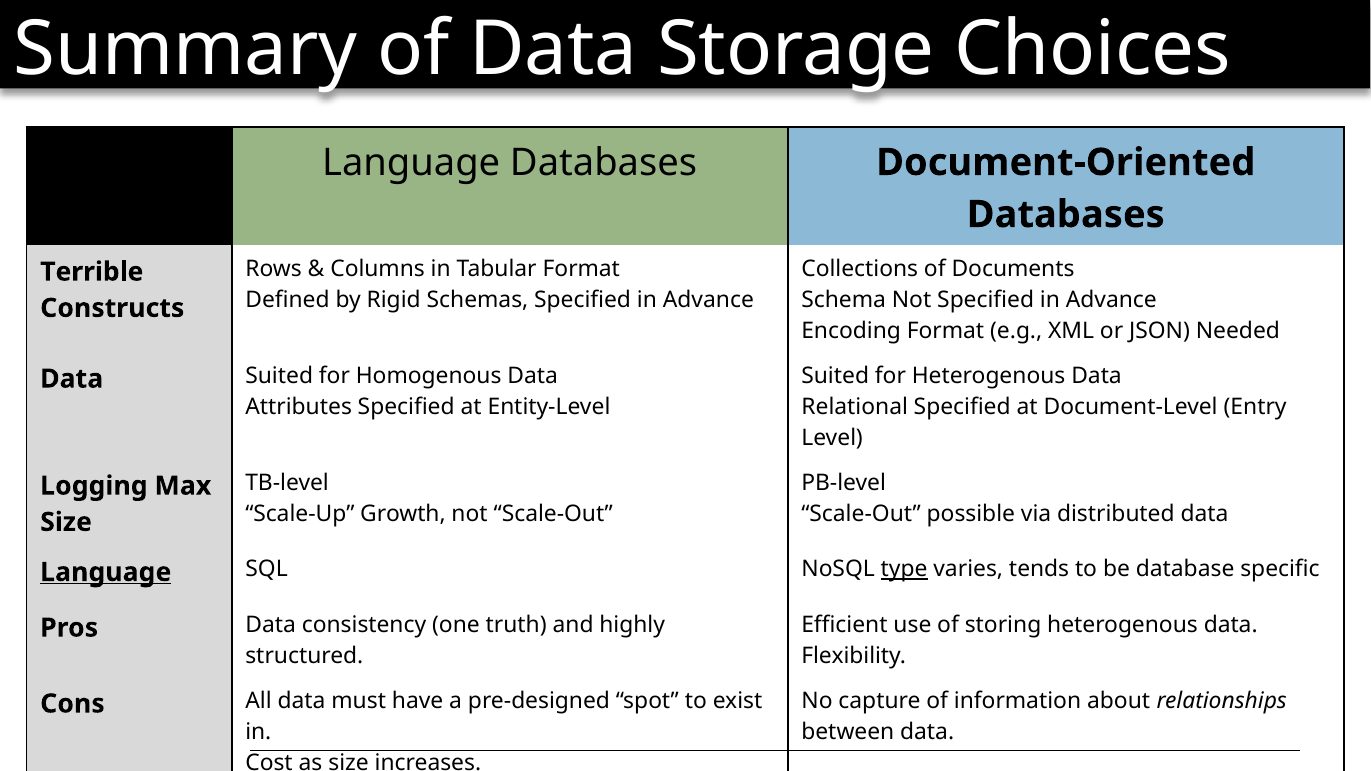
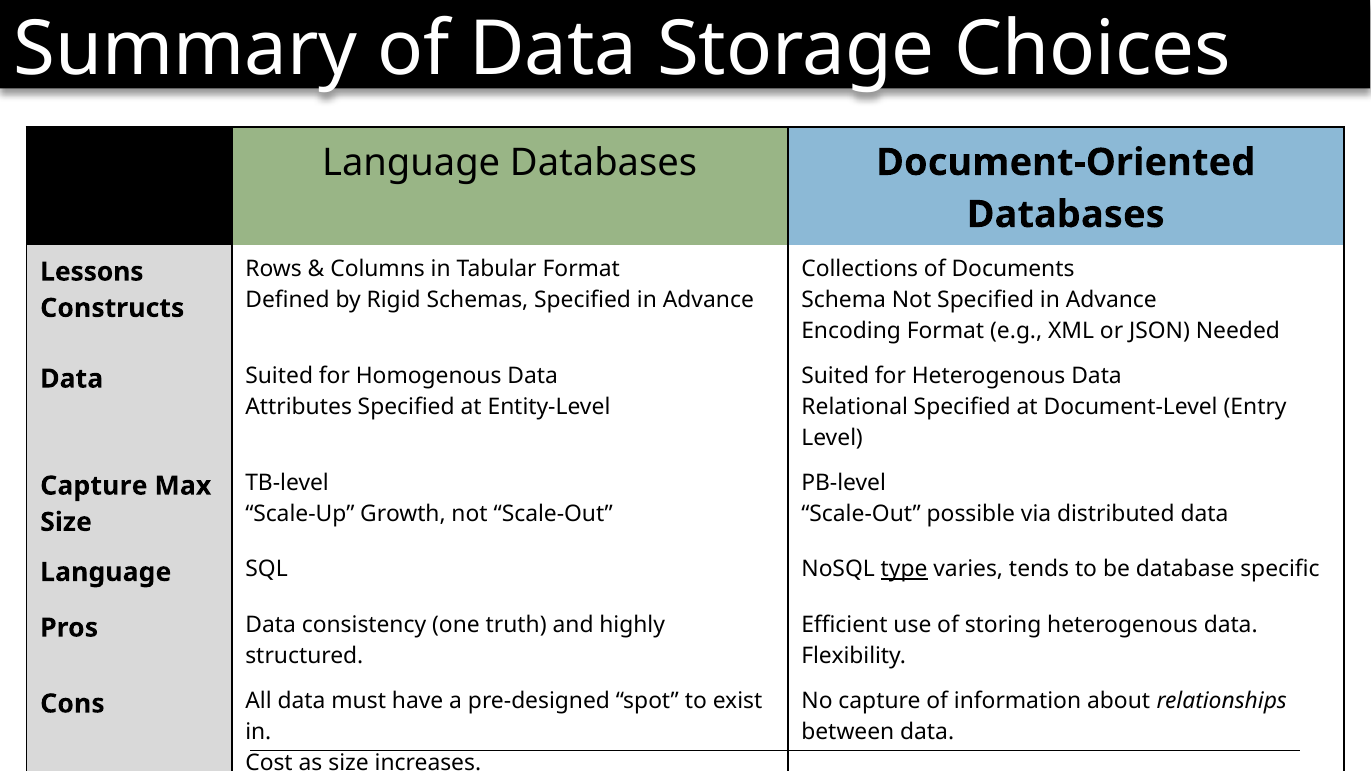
Terrible: Terrible -> Lessons (92, 272)
Logging: Logging -> Capture (94, 486)
Language underline: present -> none (106, 572)
